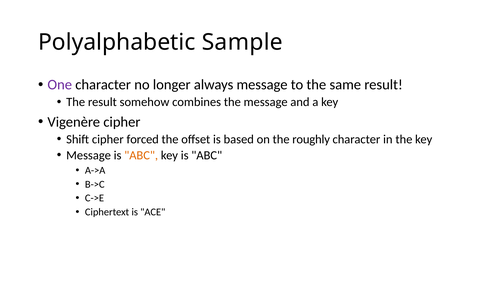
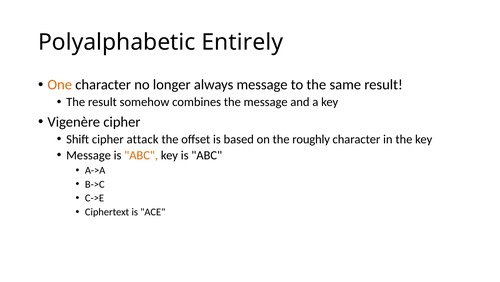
Sample: Sample -> Entirely (242, 42)
One colour: purple -> orange (60, 85)
forced: forced -> attack (143, 139)
